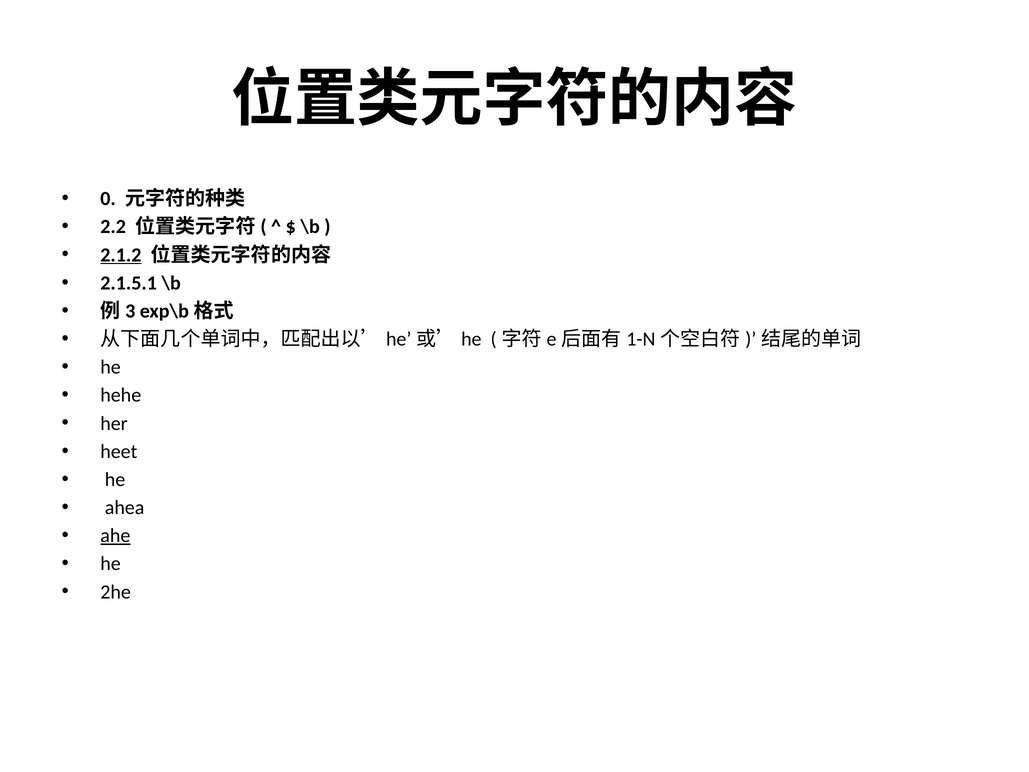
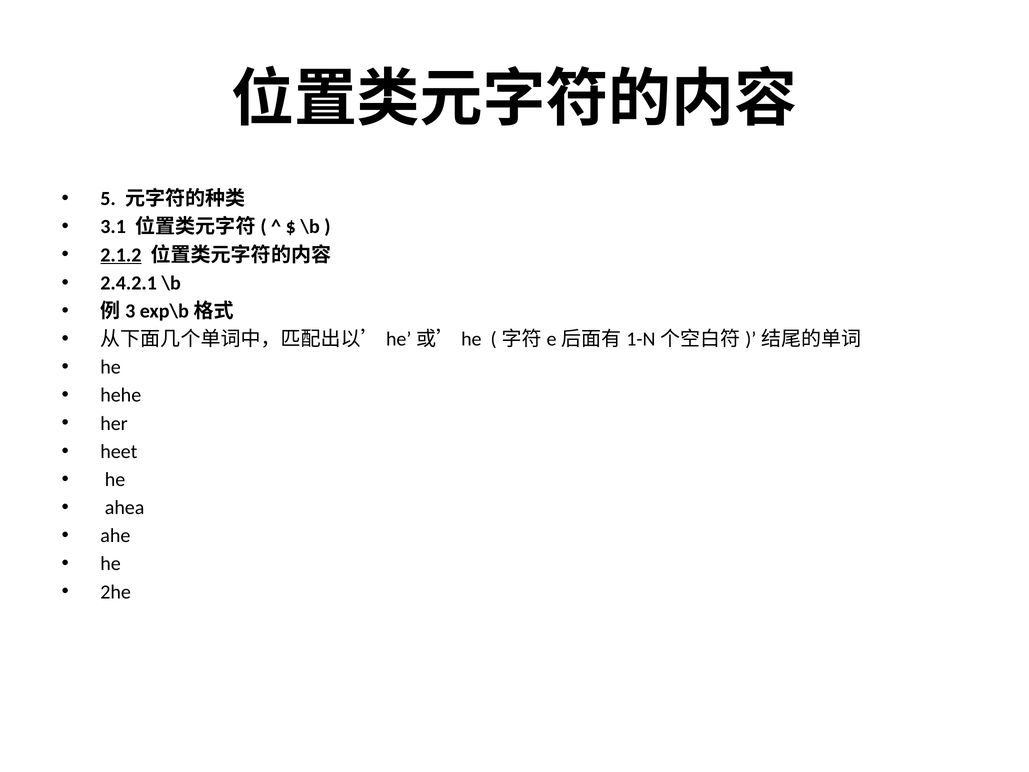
0: 0 -> 5 (108, 199)
2.2: 2.2 -> 3.1 (113, 227)
2.1.5.1: 2.1.5.1 -> 2.4.2.1 (129, 283)
ahe underline: present -> none (115, 536)
